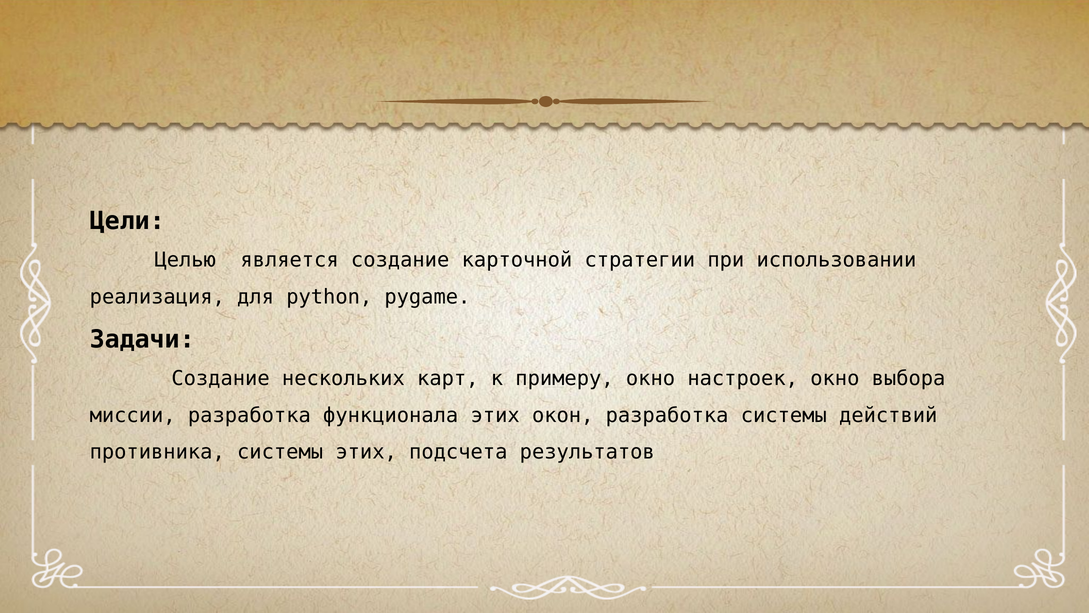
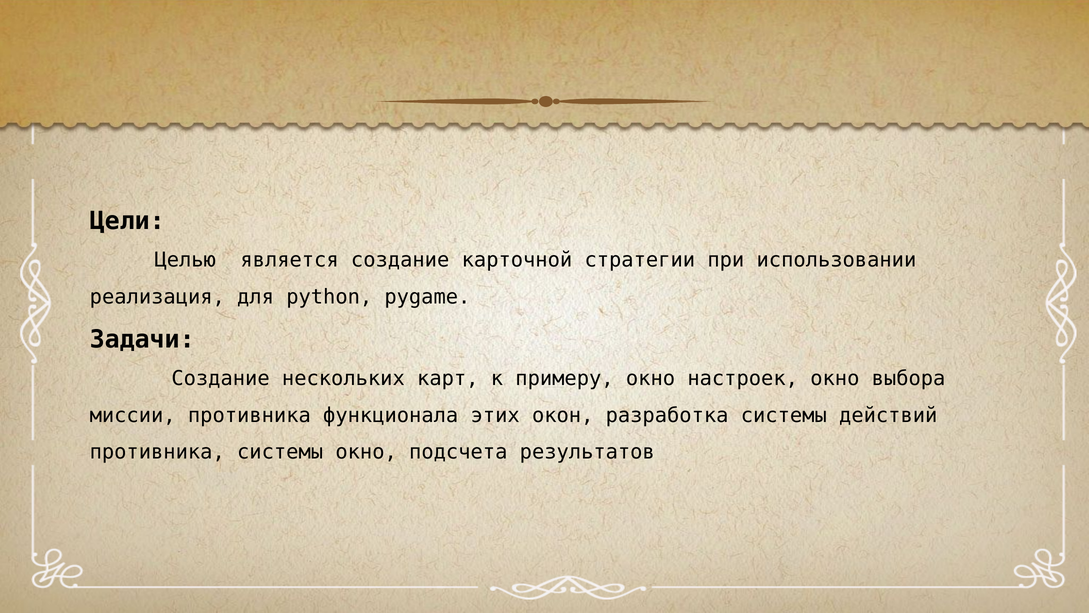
миссии разработка: разработка -> противника (249, 415)
системы этих: этих -> окно (366, 452)
